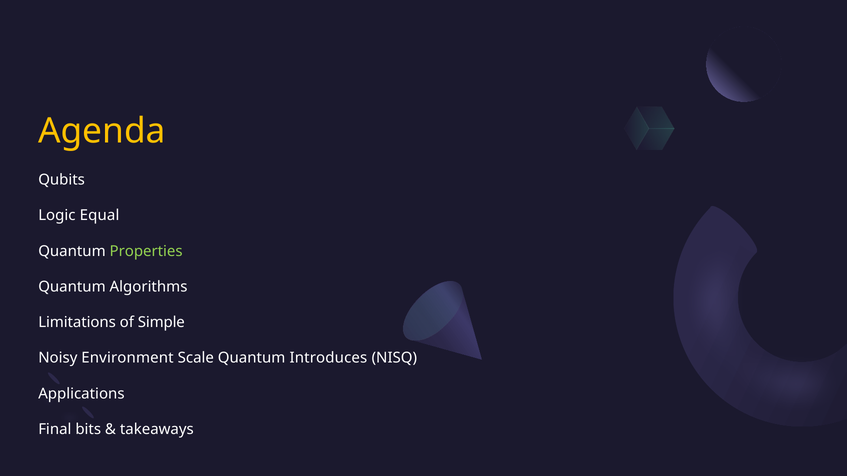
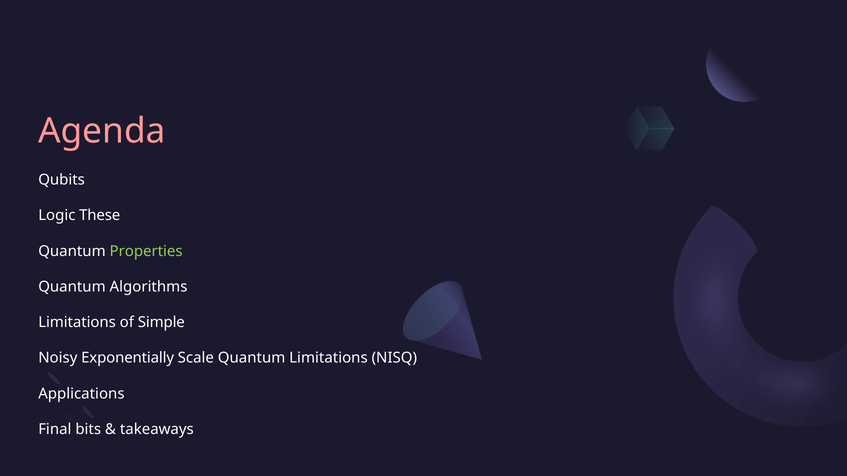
Agenda colour: yellow -> pink (102, 131)
Equal: Equal -> These (100, 216)
Environment: Environment -> Exponentially (128, 358)
Quantum Introduces: Introduces -> Limitations (328, 358)
